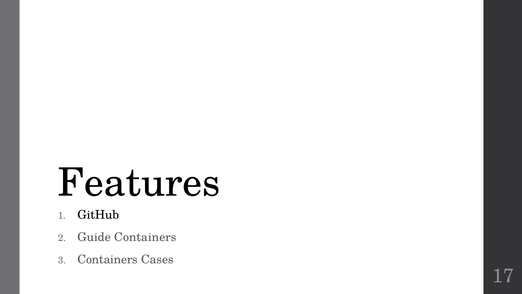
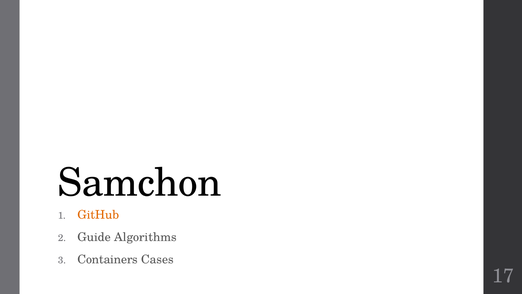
Features: Features -> Samchon (139, 183)
GitHub colour: black -> orange (98, 214)
Guide Containers: Containers -> Algorithms (145, 237)
